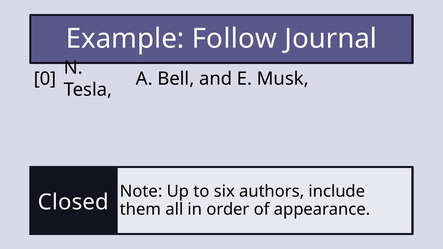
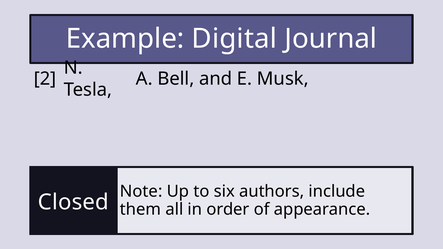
Follow: Follow -> Digital (234, 39)
0: 0 -> 2 (45, 79)
